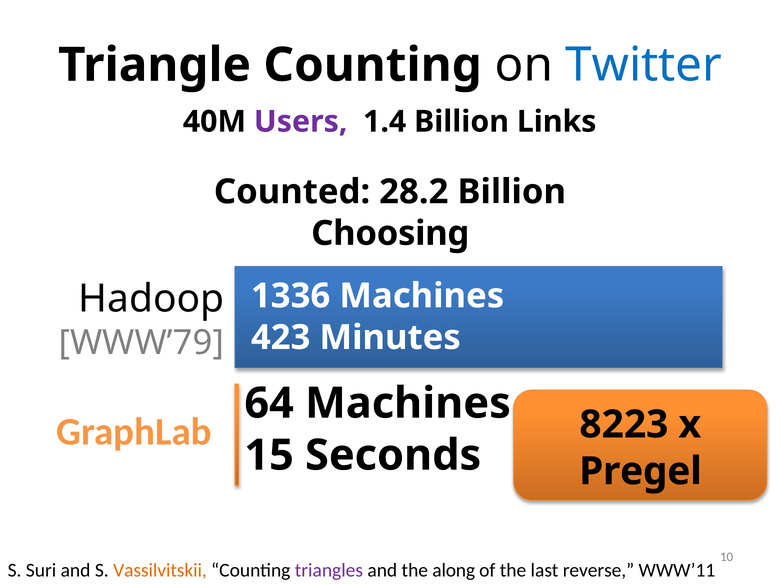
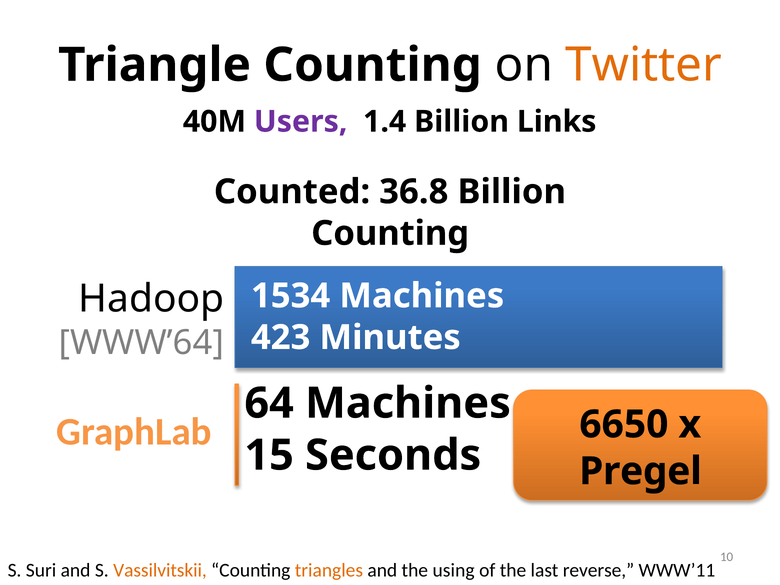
Twitter colour: blue -> orange (644, 65)
28.2: 28.2 -> 36.8 (414, 192)
Choosing: Choosing -> Counting (390, 233)
1336: 1336 -> 1534 (291, 296)
WWW’79: WWW’79 -> WWW’64 (141, 343)
8223: 8223 -> 6650 (624, 425)
triangles colour: purple -> orange (329, 570)
along: along -> using (454, 570)
